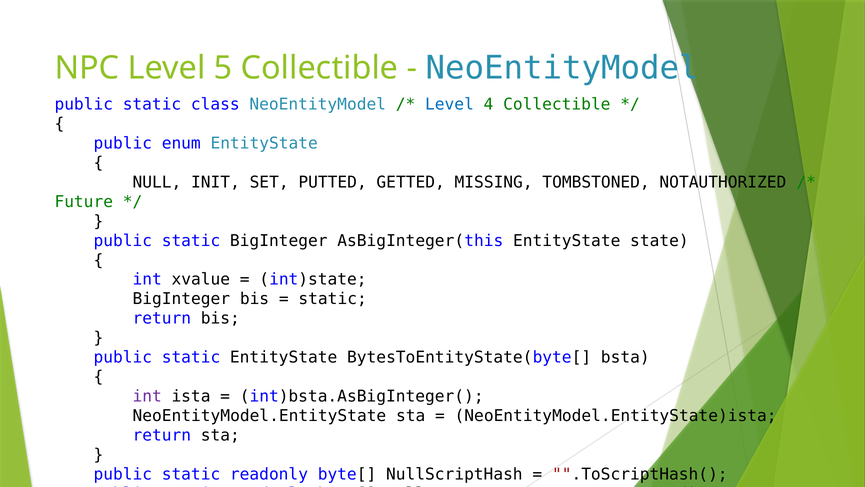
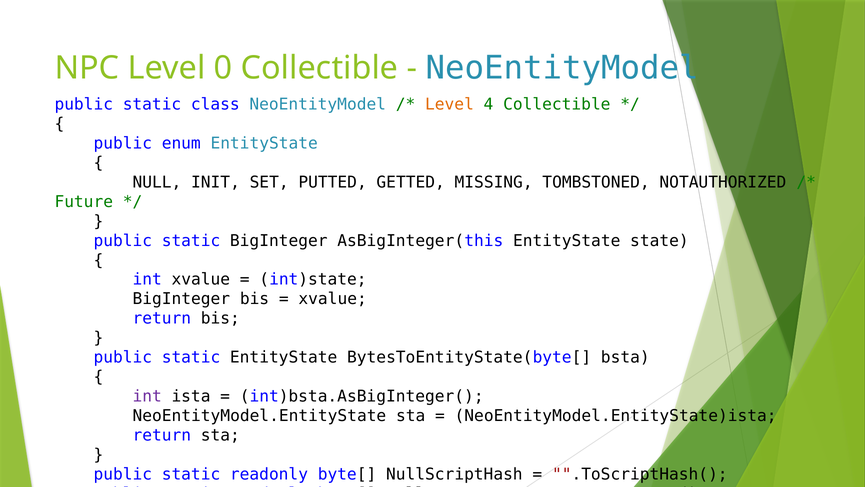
5: 5 -> 0 (223, 68)
Level colour: blue -> orange (449, 104)
static: static -> xvalue (333, 299)
